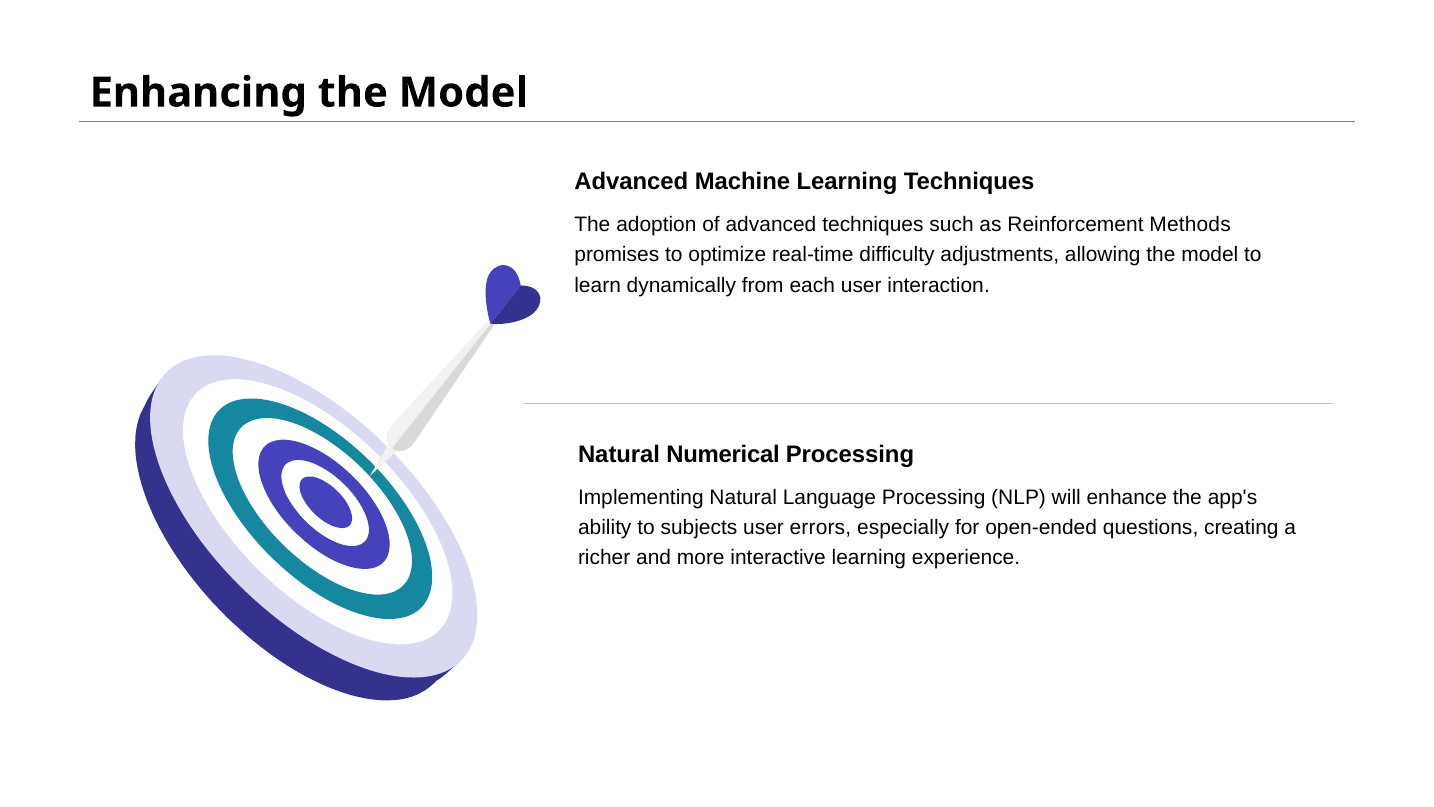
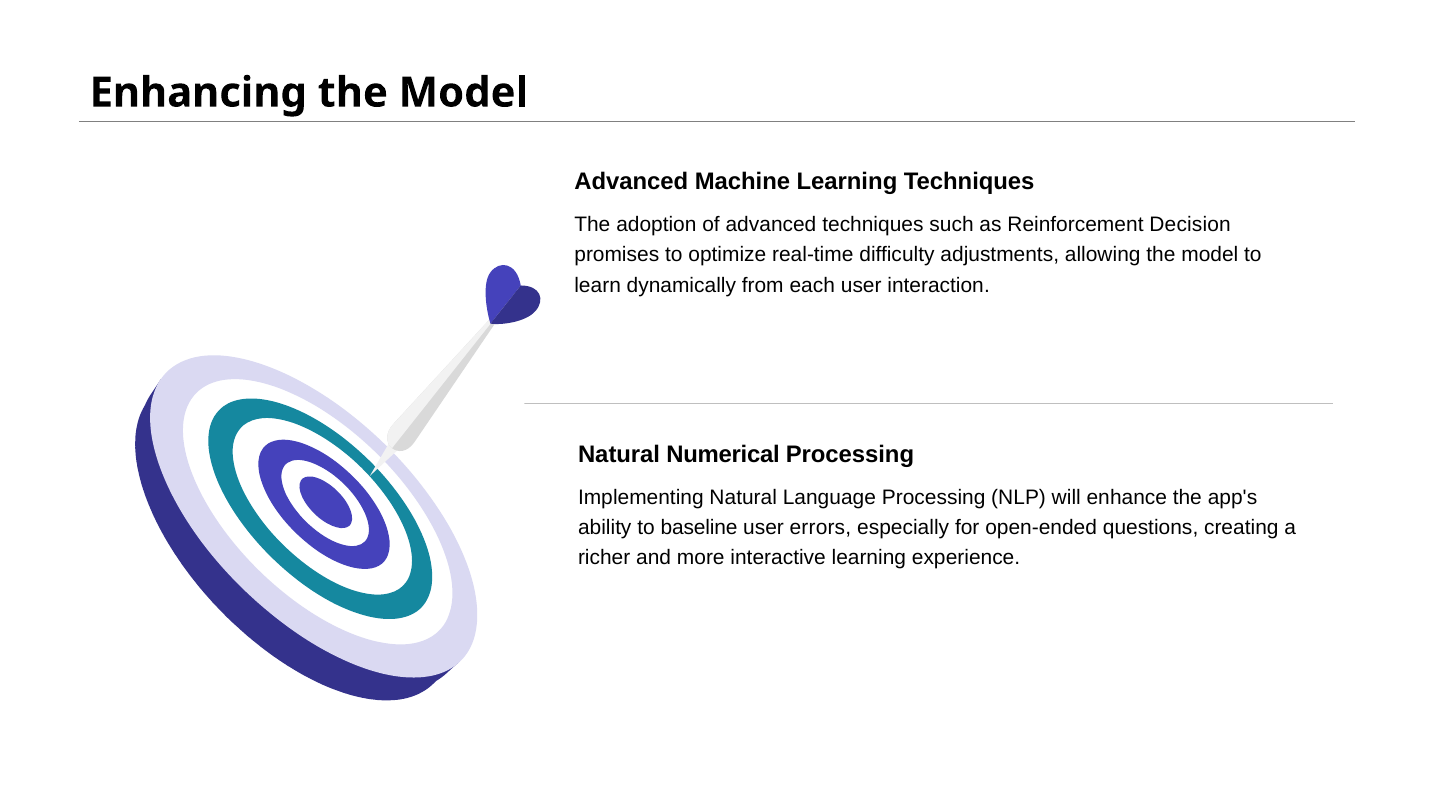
Methods: Methods -> Decision (1190, 225)
subjects: subjects -> baseline (699, 527)
